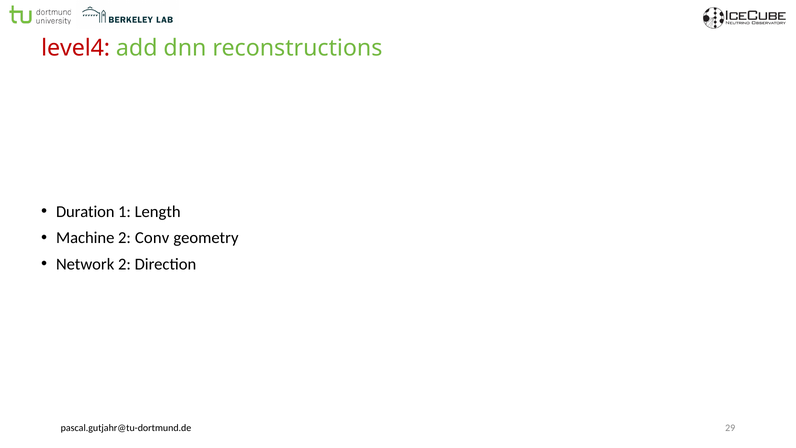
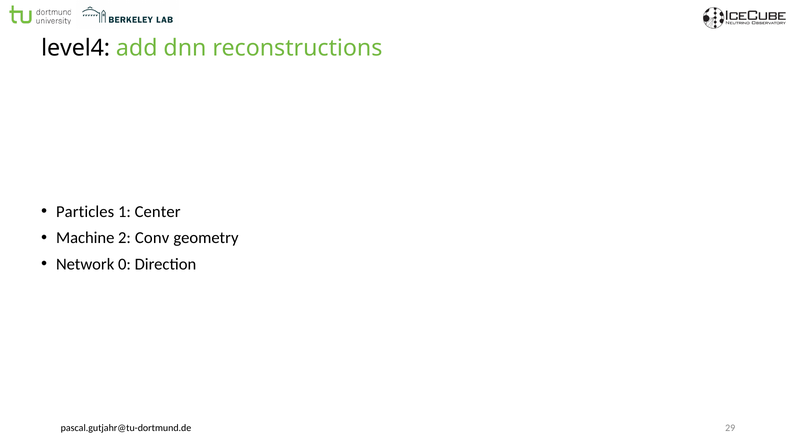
level4 colour: red -> black (76, 48)
Duration: Duration -> Particles (85, 211)
Length: Length -> Center (158, 211)
Network 2: 2 -> 0 (124, 264)
